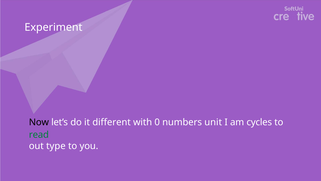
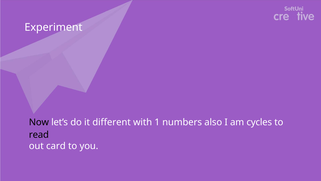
0: 0 -> 1 (157, 122)
unit: unit -> also (213, 122)
read colour: green -> black (39, 134)
type: type -> card (56, 146)
